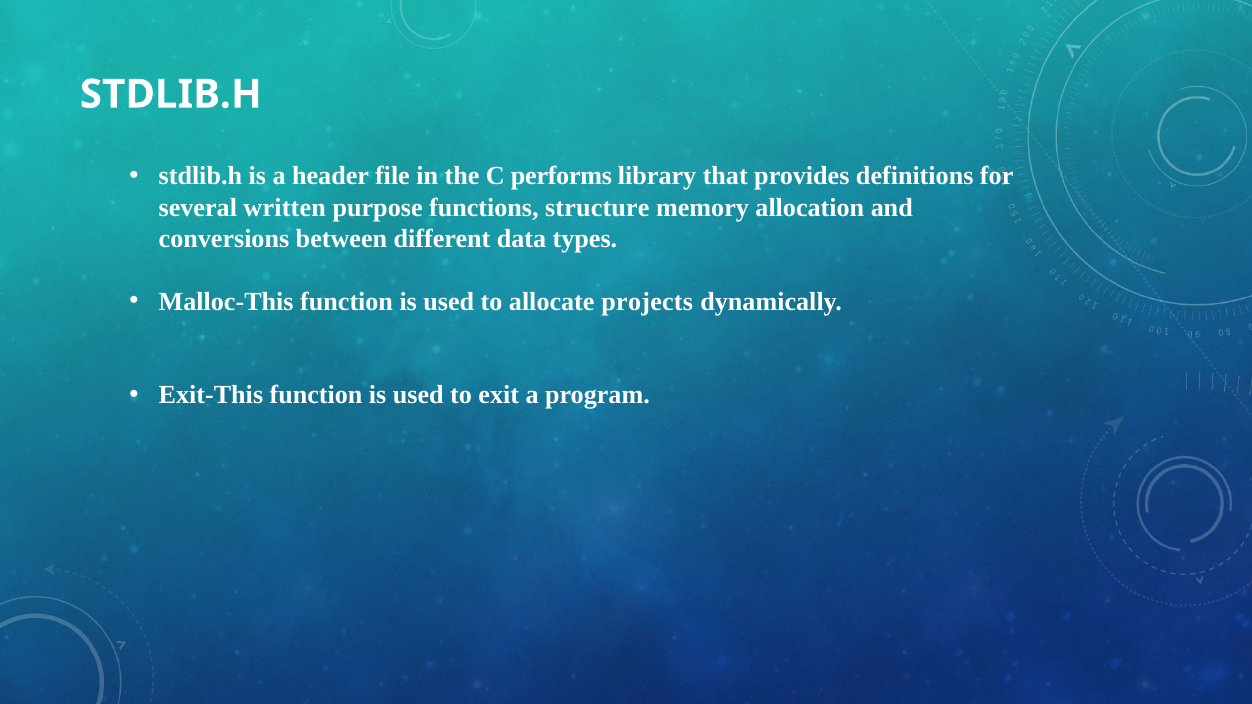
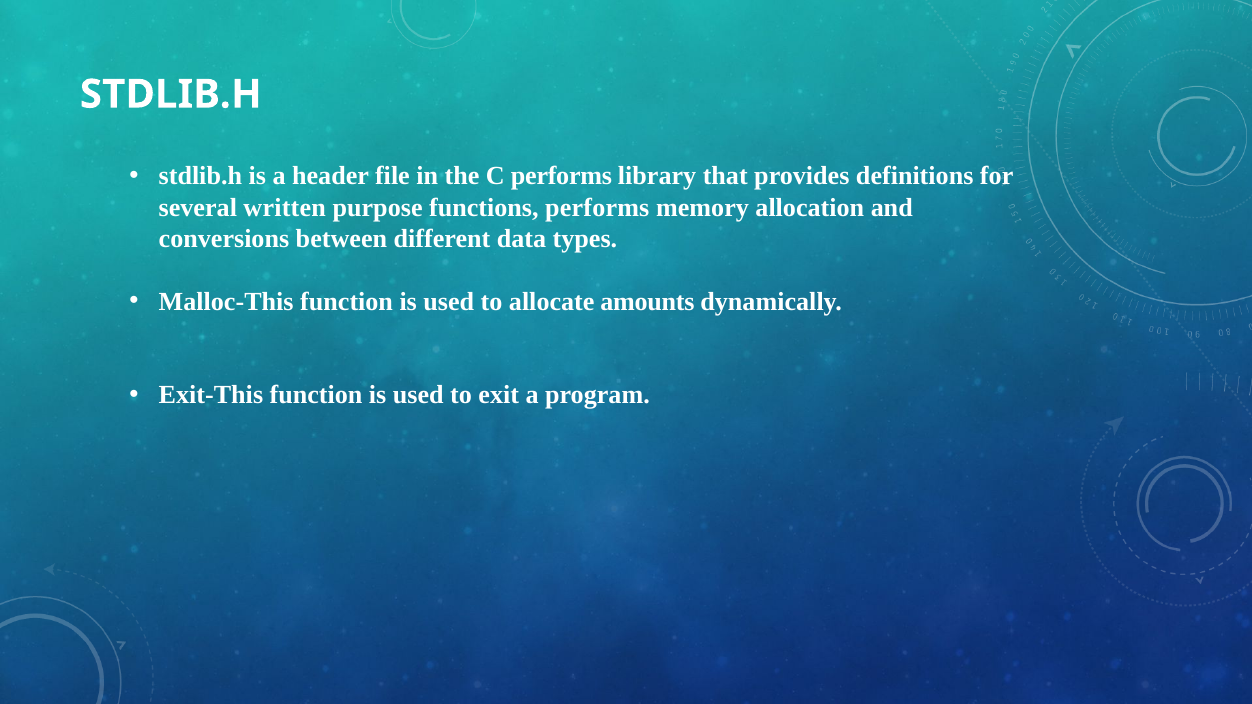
functions structure: structure -> performs (597, 208)
projects: projects -> amounts (648, 302)
